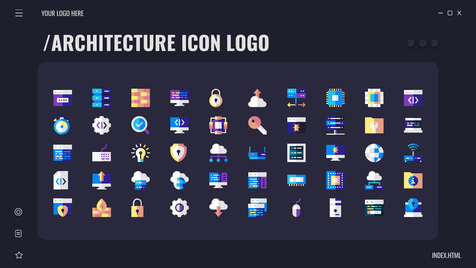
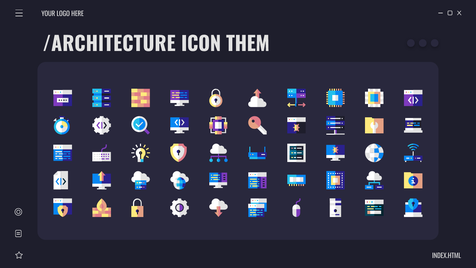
ICON LOGO: LOGO -> THEM (248, 44)
